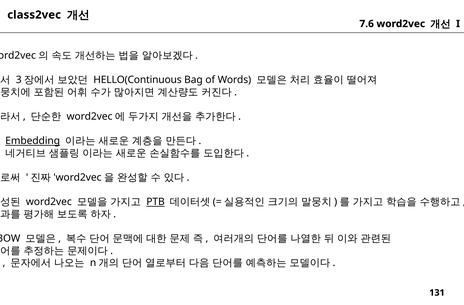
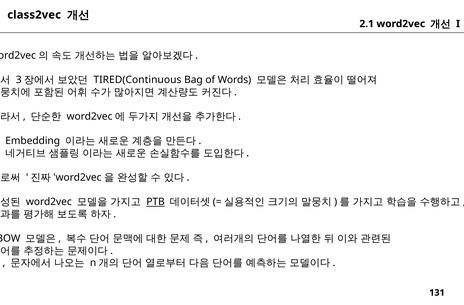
7.6: 7.6 -> 2.1 (367, 24)
HELLO(Continuous: HELLO(Continuous -> TIRED(Continuous (137, 80)
Embedding underline: present -> none (33, 141)
